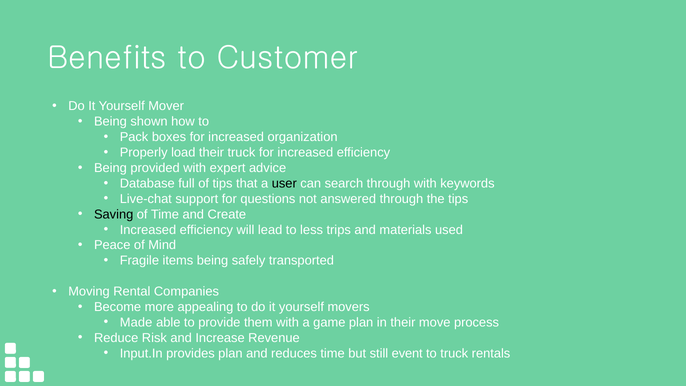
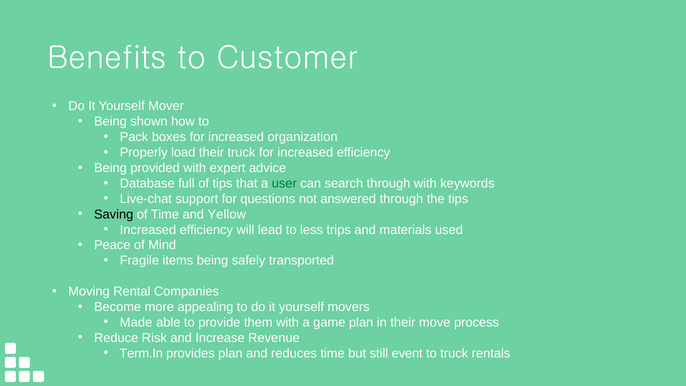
user colour: black -> green (284, 183)
Create: Create -> Yellow (227, 214)
Input.In: Input.In -> Term.In (141, 353)
